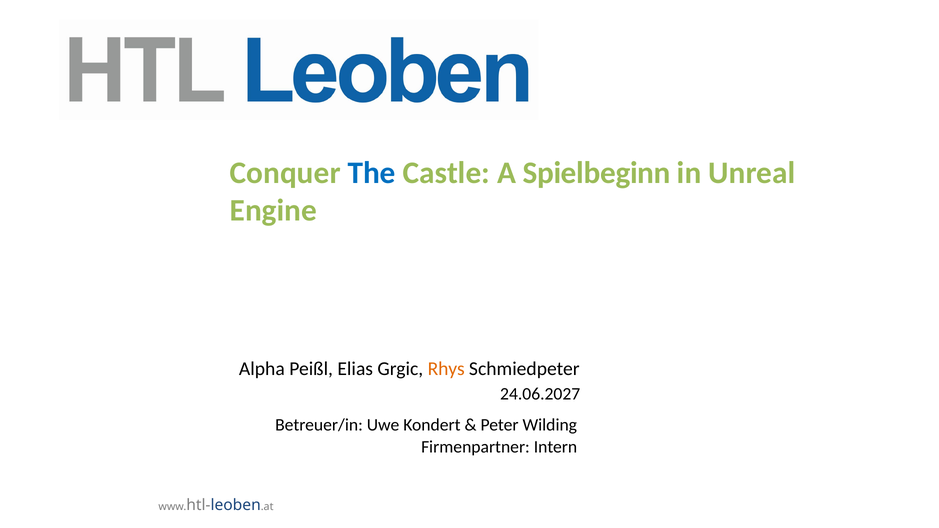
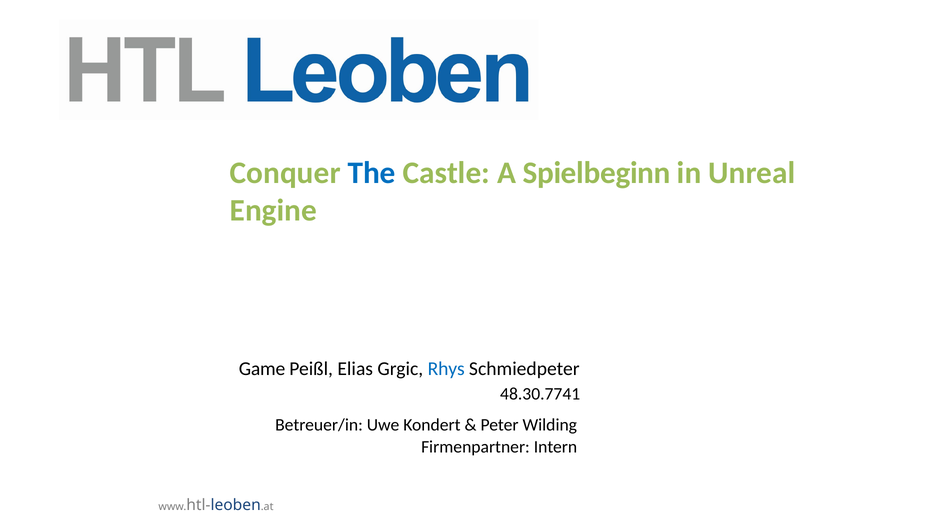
Alpha: Alpha -> Game (262, 369)
Rhys colour: orange -> blue (446, 369)
24.06.2027: 24.06.2027 -> 48.30.7741 (540, 394)
